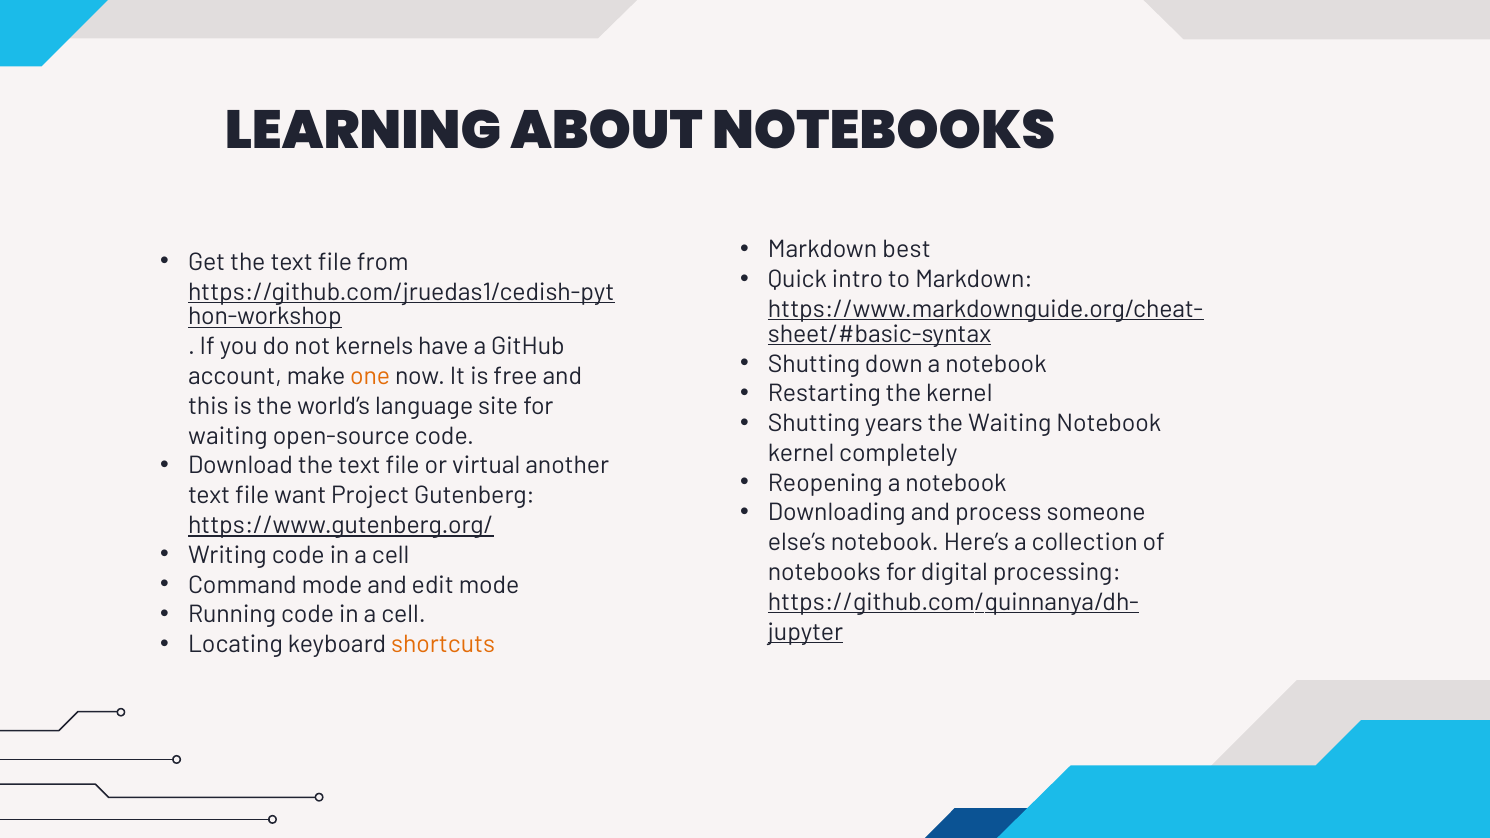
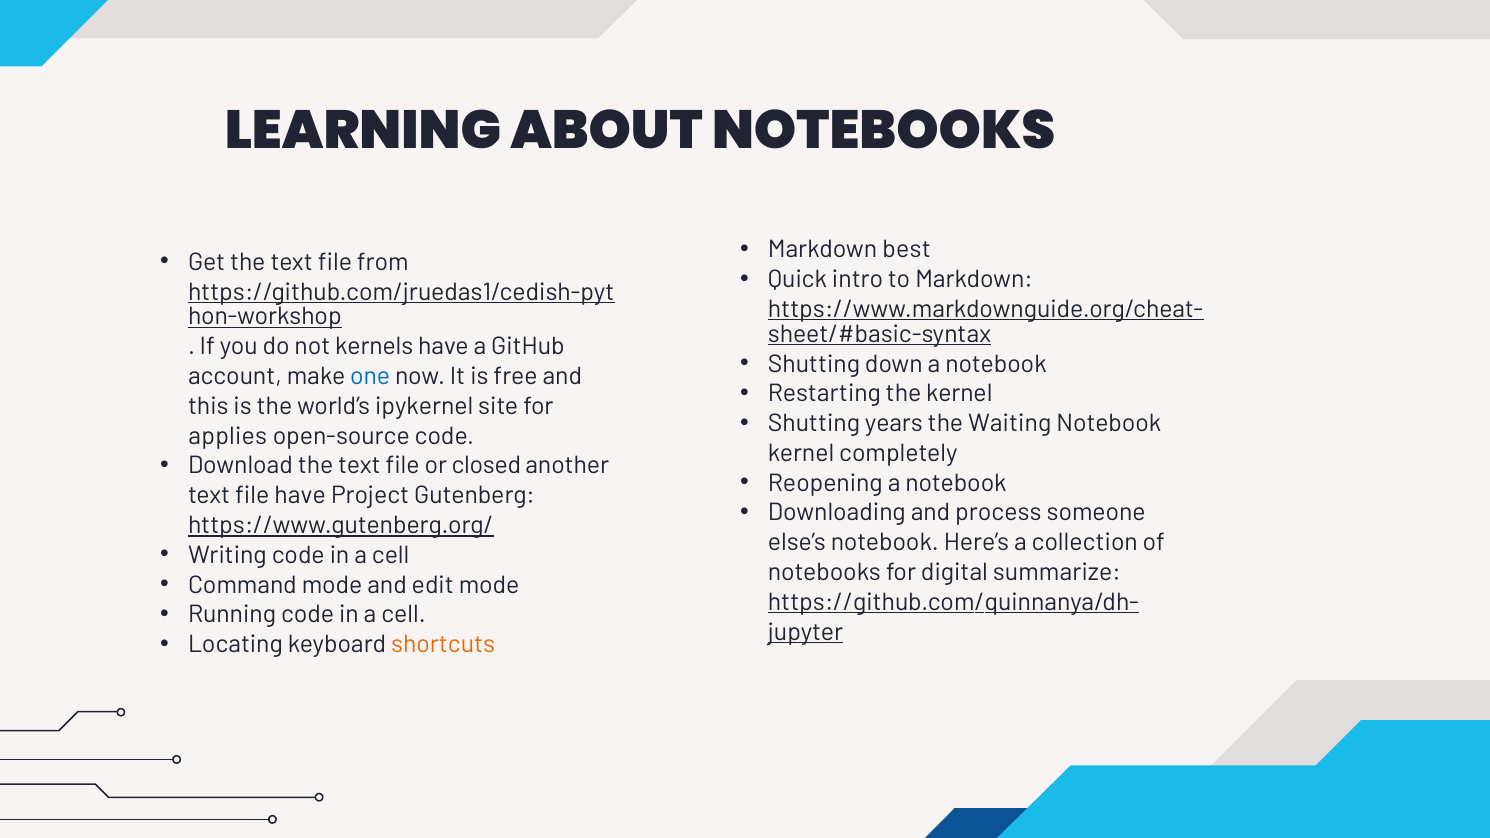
one colour: orange -> blue (370, 376)
language: language -> ipykernel (424, 406)
waiting: waiting -> applies (228, 436)
virtual: virtual -> closed (486, 466)
file want: want -> have (300, 496)
processing: processing -> summarize (1057, 573)
